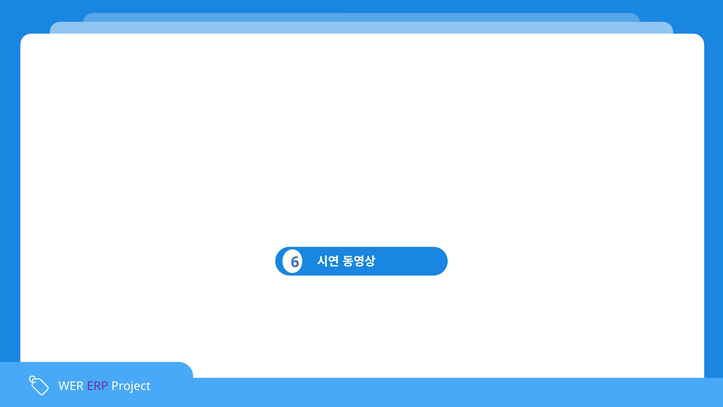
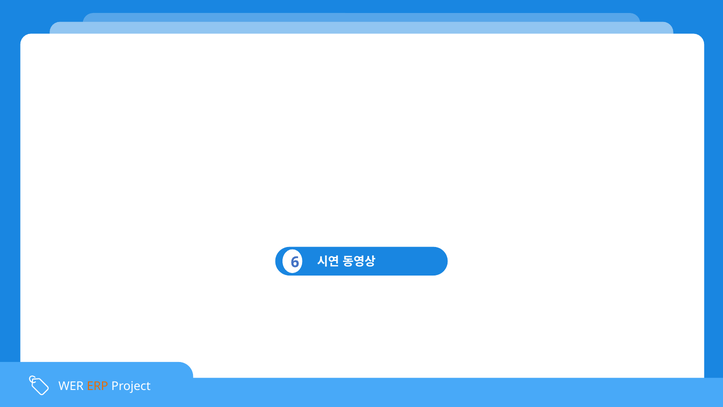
ERP colour: purple -> orange (97, 386)
